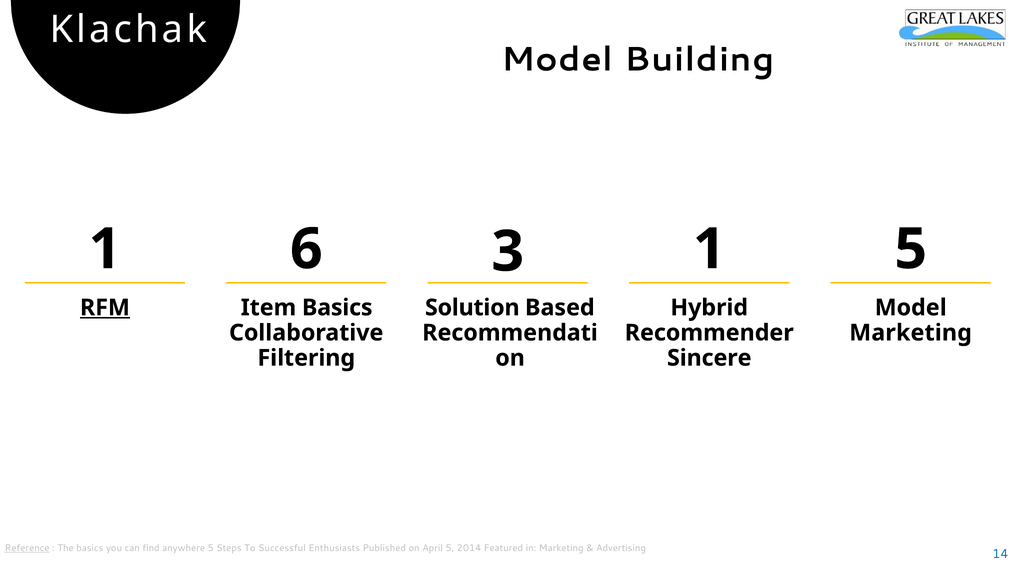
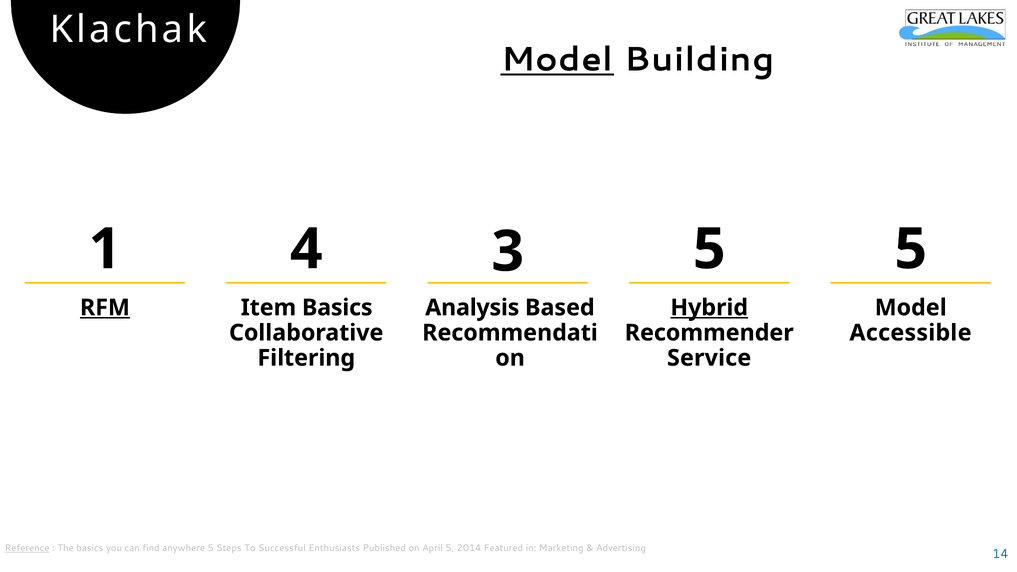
Model underline: none -> present (557, 60)
6: 6 -> 4 (306, 249)
3 1: 1 -> 5 (709, 249)
Solution: Solution -> Analysis (472, 308)
Hybrid underline: none -> present (709, 308)
Marketing: Marketing -> Accessible (910, 333)
Sincere: Sincere -> Service (709, 358)
